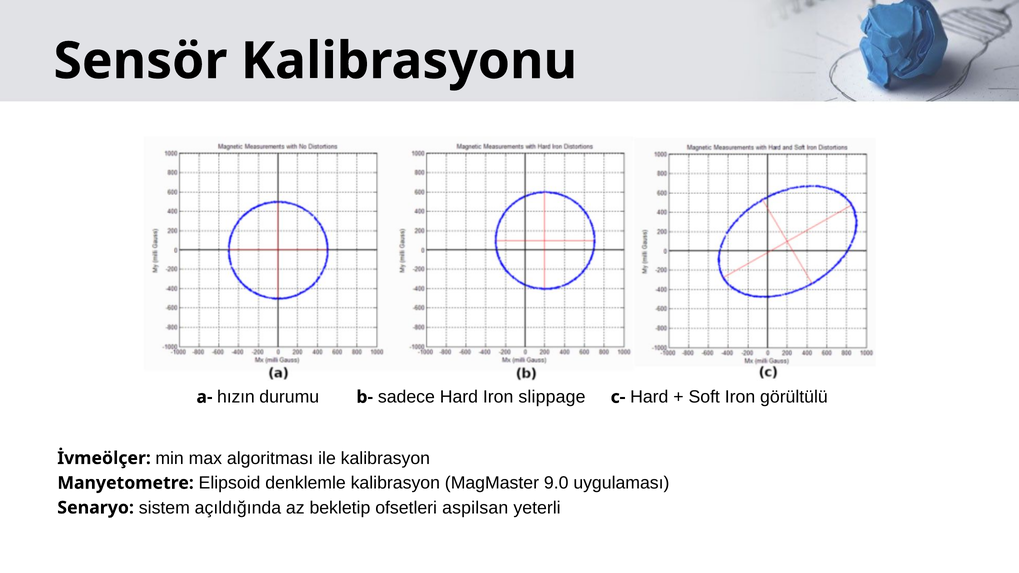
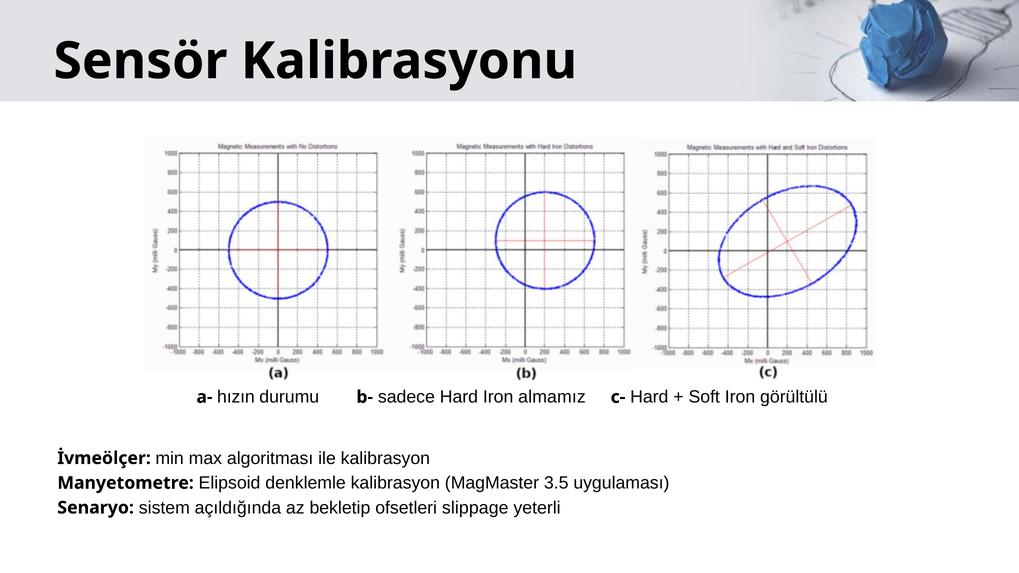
slippage: slippage -> almamız (552, 397)
9.0: 9.0 -> 3.5 (556, 483)
aspilsan: aspilsan -> slippage (475, 508)
